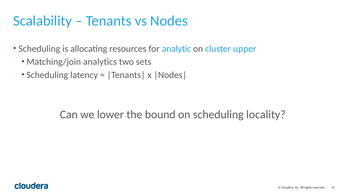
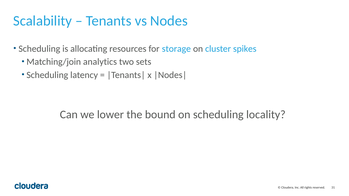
analytic: analytic -> storage (176, 49)
upper: upper -> spikes (245, 49)
